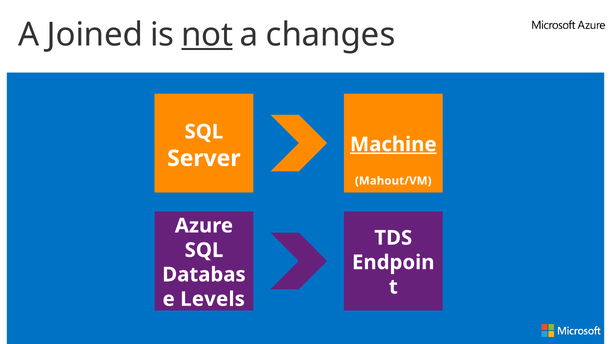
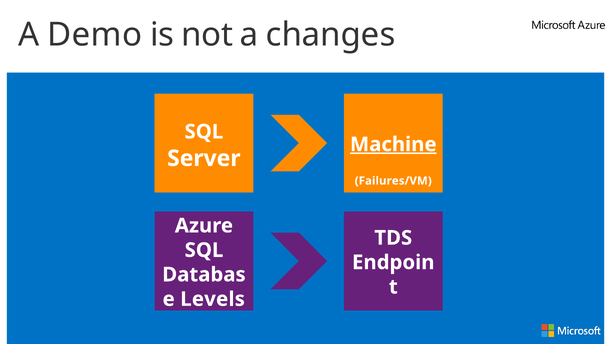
Joined: Joined -> Demo (95, 35)
not underline: present -> none (207, 35)
Mahout/VM: Mahout/VM -> Failures/VM (393, 181)
